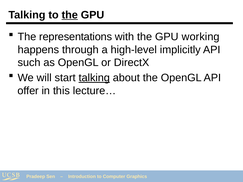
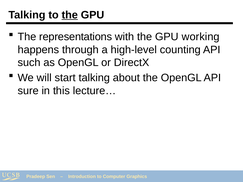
implicitly: implicitly -> counting (180, 50)
talking underline: present -> none (94, 78)
offer: offer -> sure (28, 91)
